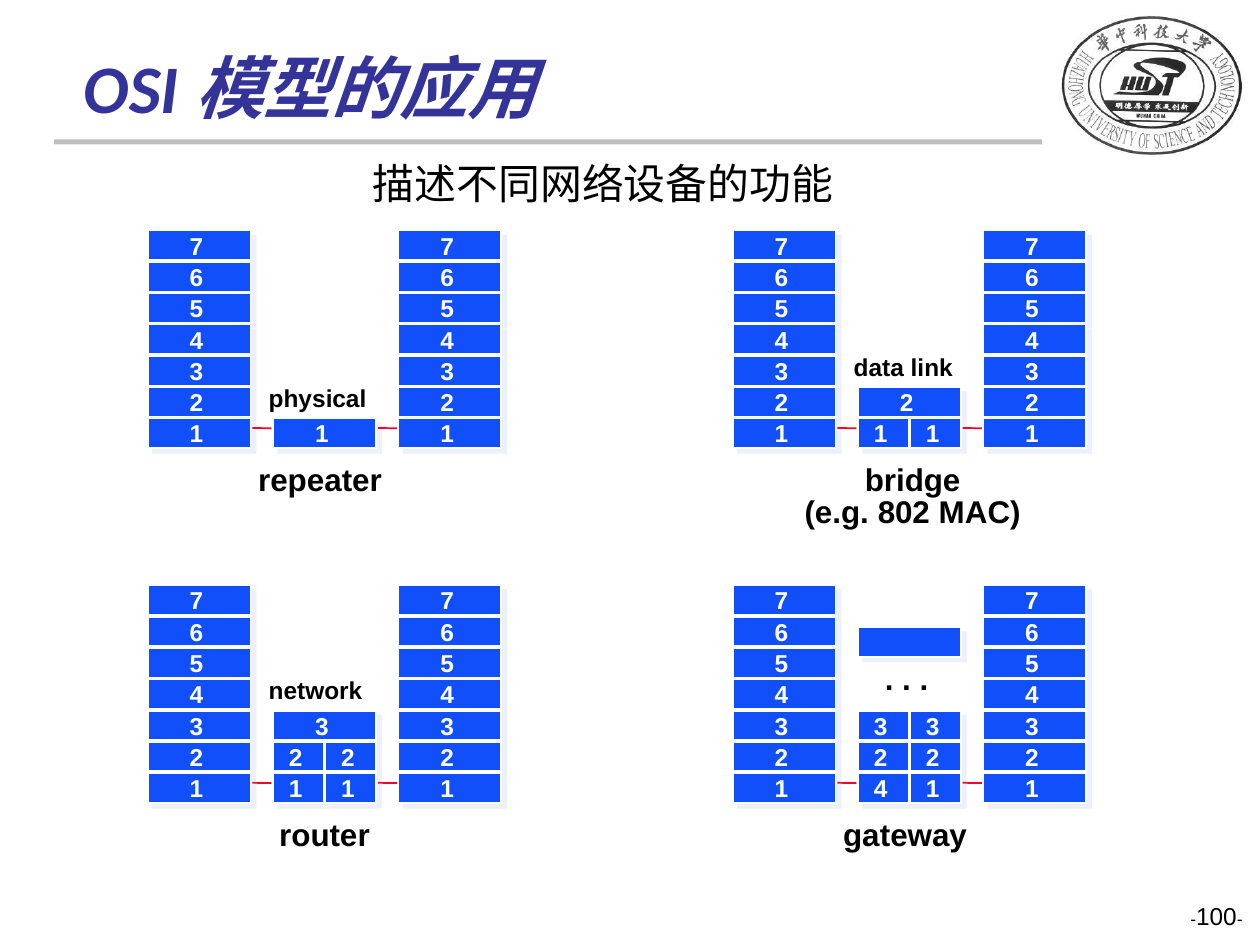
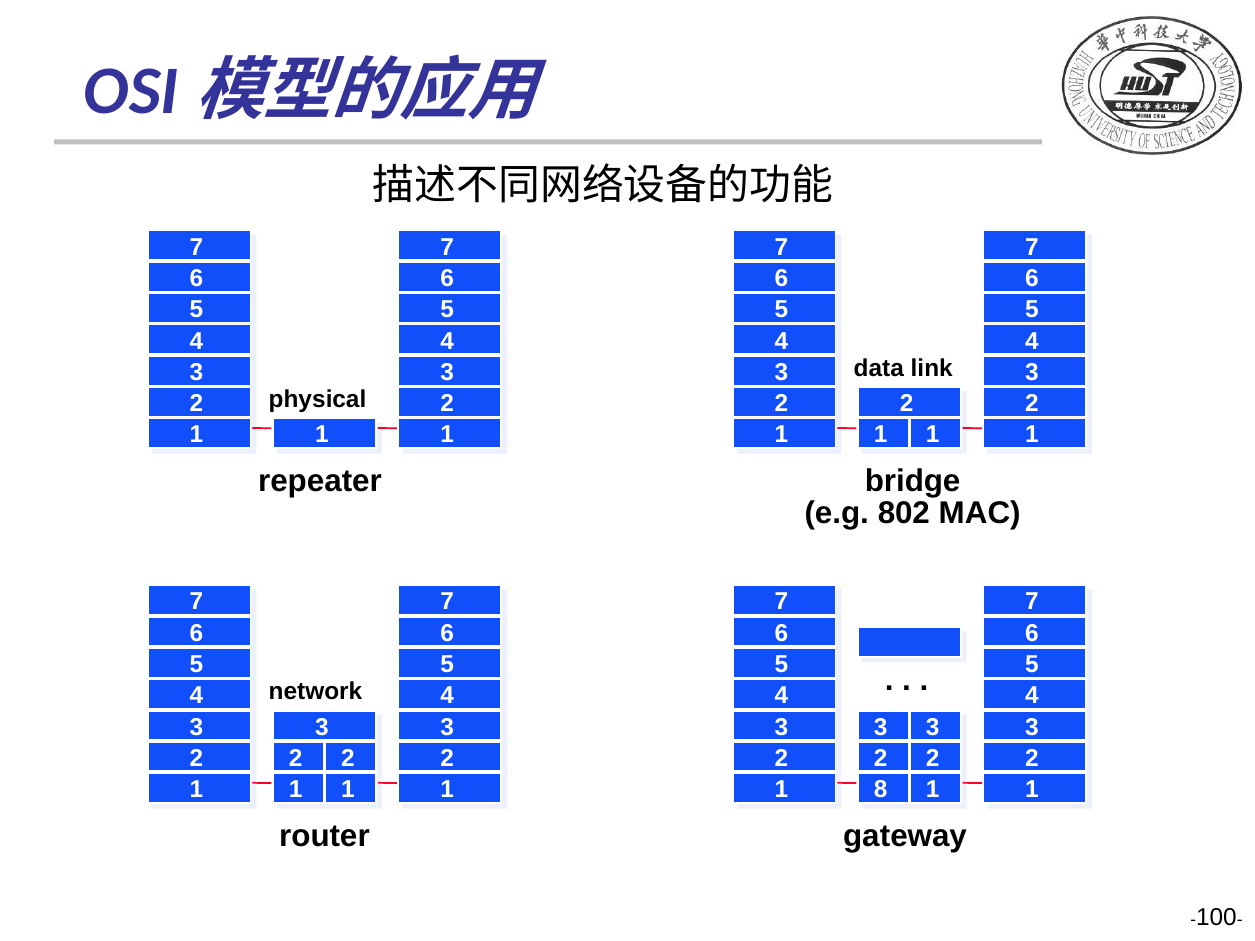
4: 4 -> 8 (881, 790)
